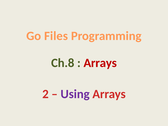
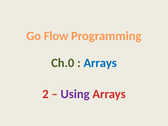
Files: Files -> Flow (56, 36)
Ch.8: Ch.8 -> Ch.0 (63, 63)
Arrays colour: red -> blue (100, 63)
